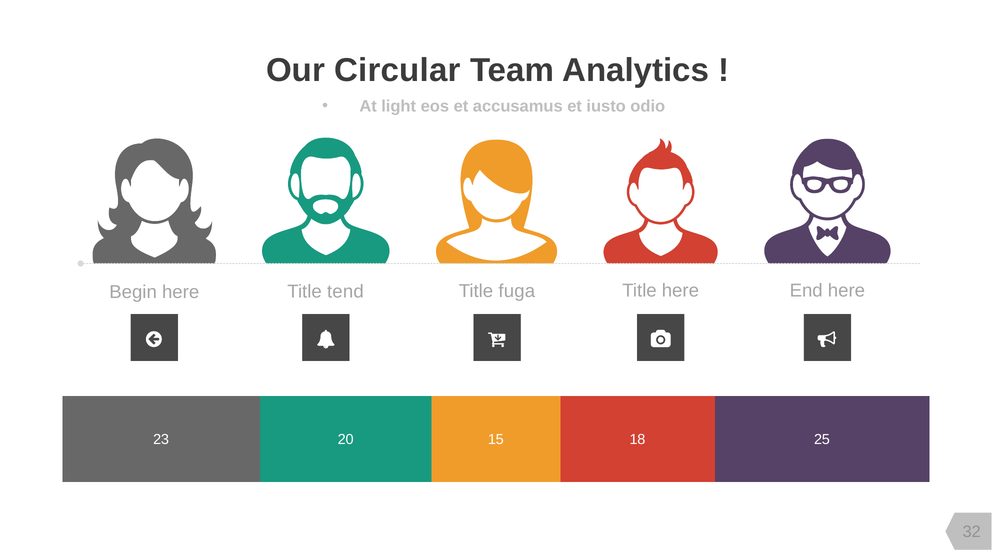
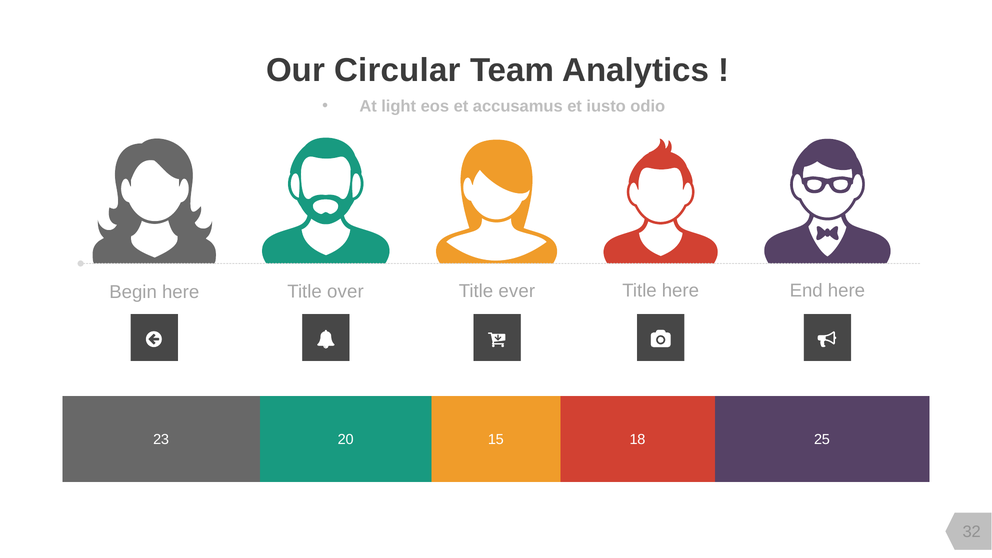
tend: tend -> over (345, 292)
fuga: fuga -> ever (517, 291)
